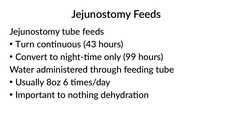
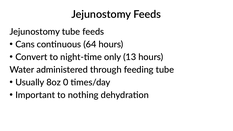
Turn: Turn -> Cans (25, 44)
43: 43 -> 64 (90, 44)
99: 99 -> 13 (130, 57)
6: 6 -> 0 (66, 82)
